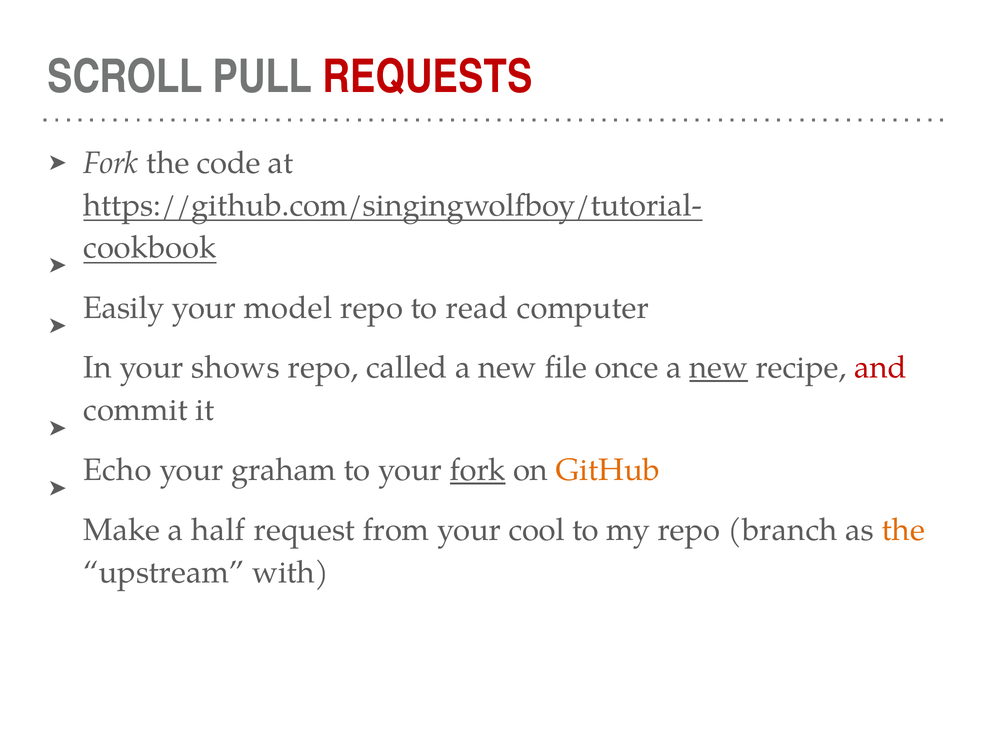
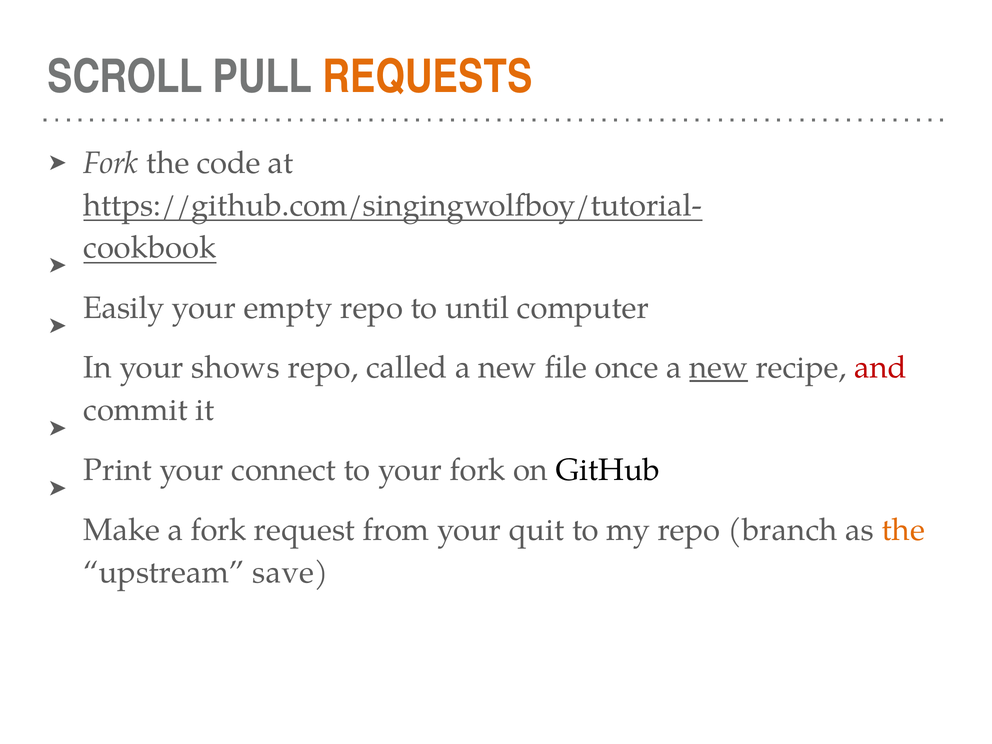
REQUESTS colour: red -> orange (428, 77)
model: model -> empty (288, 308)
read: read -> until (477, 308)
Echo: Echo -> Print (118, 470)
graham: graham -> connect (284, 470)
fork underline: present -> none (478, 470)
GitHub colour: orange -> black (608, 470)
a half: half -> fork (219, 530)
cool: cool -> quit (536, 530)
with: with -> save (290, 572)
